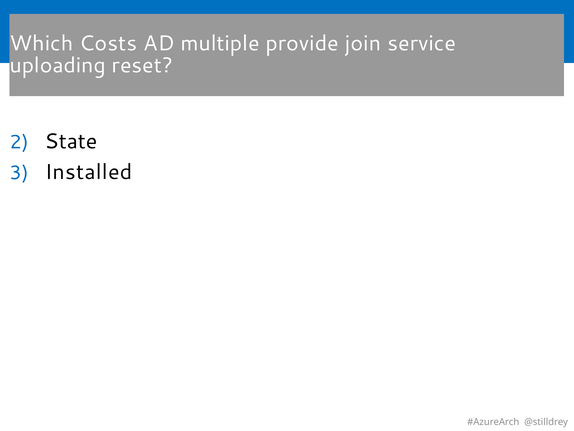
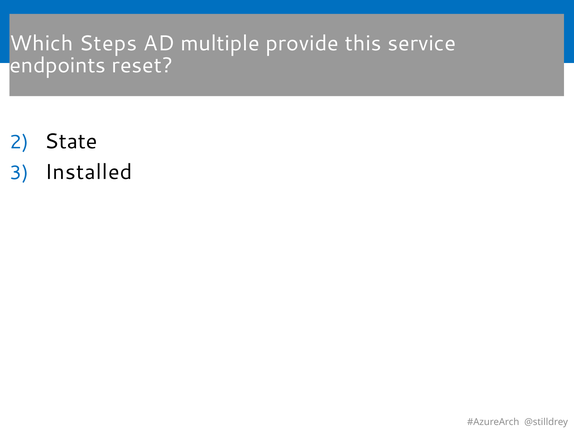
Costs: Costs -> Steps (108, 43)
join: join -> this (363, 43)
uploading: uploading -> endpoints (58, 65)
